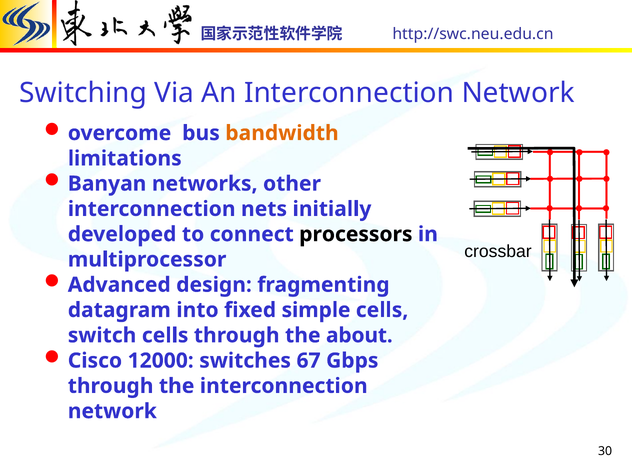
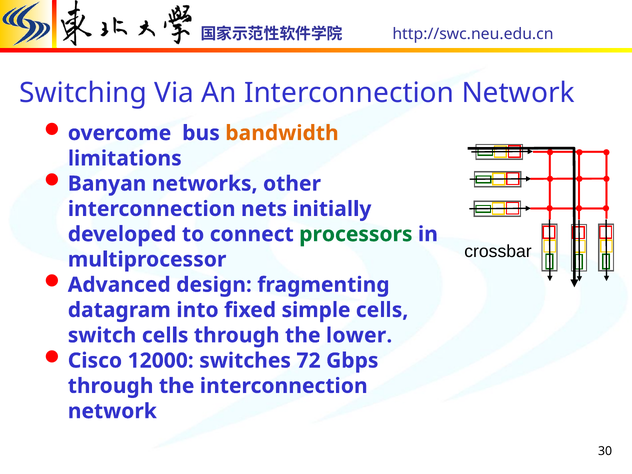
processors colour: black -> green (356, 234)
about: about -> lower (359, 335)
67: 67 -> 72 (309, 361)
